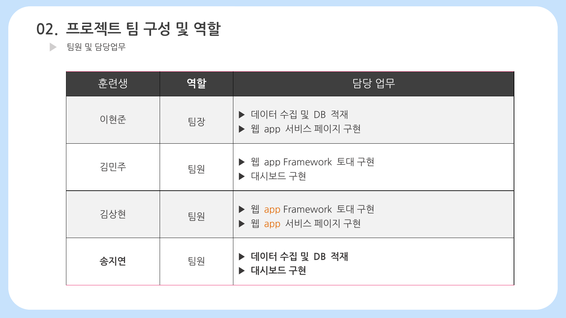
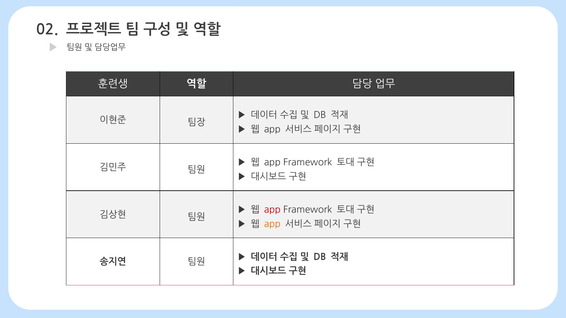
app colour: orange -> red (272, 210)
